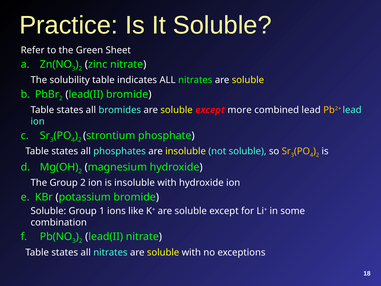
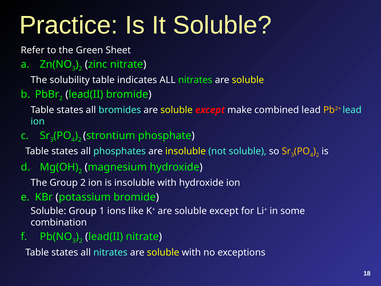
more: more -> make (240, 110)
